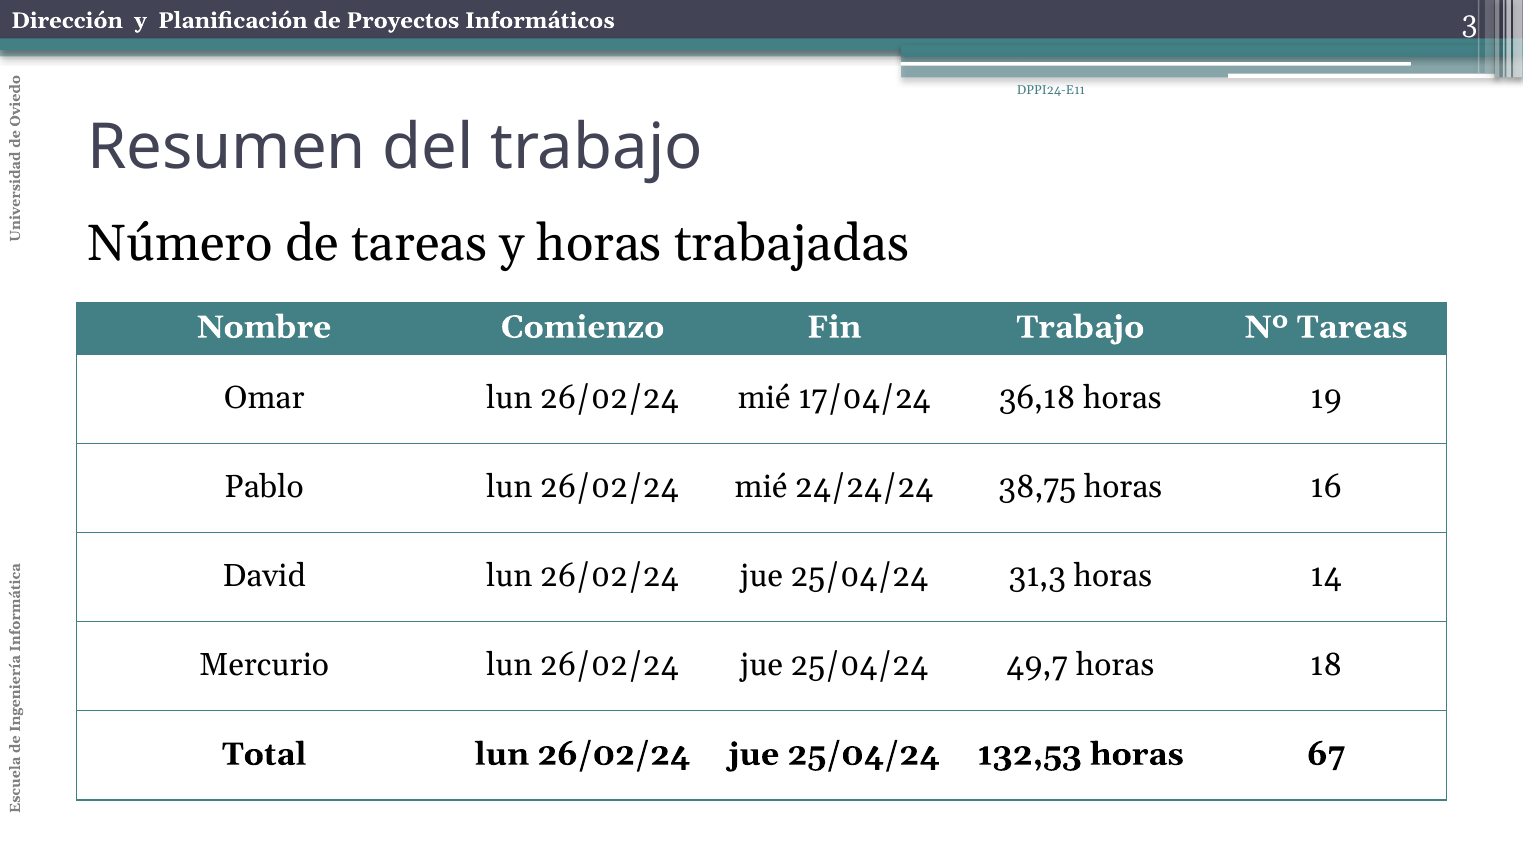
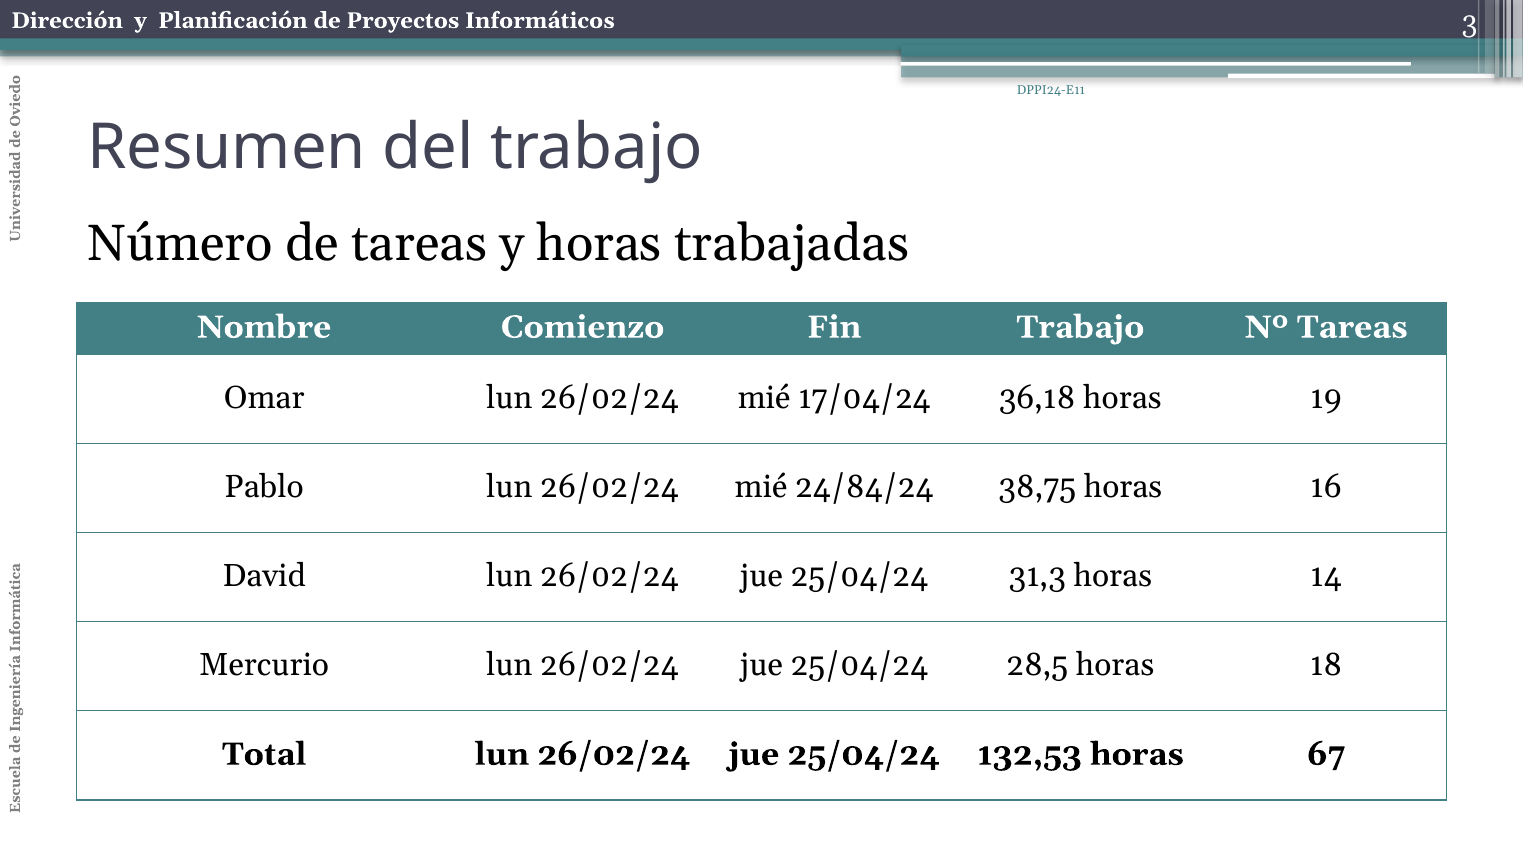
24/24/24: 24/24/24 -> 24/84/24 (864, 487)
49,7: 49,7 -> 28,5 (1037, 665)
